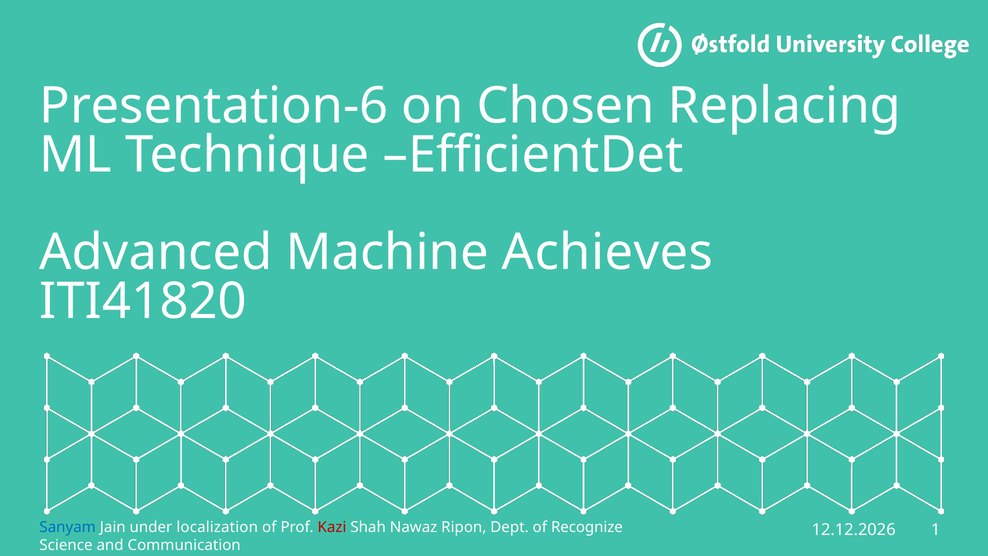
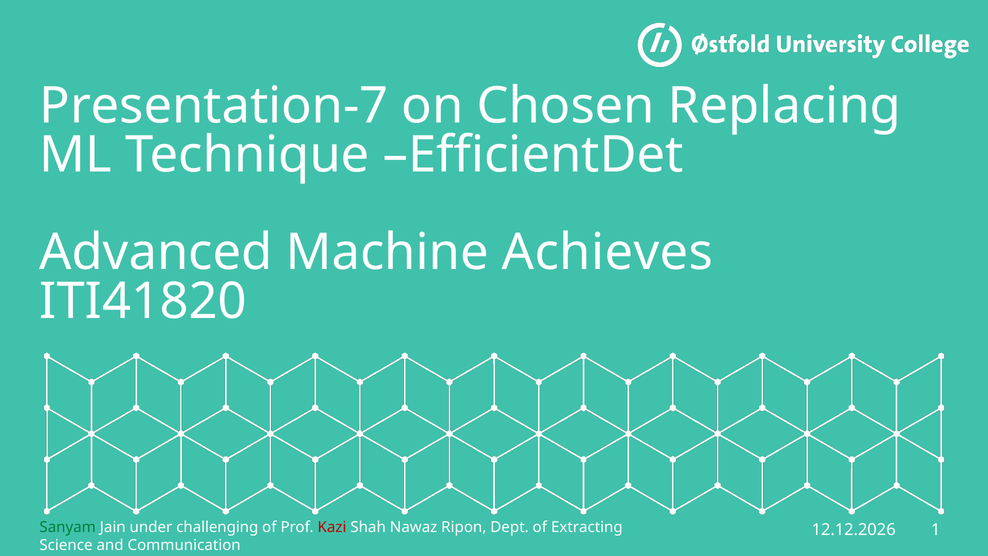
Presentation-6: Presentation-6 -> Presentation-7 (214, 106)
Sanyam colour: blue -> green (68, 527)
localization: localization -> challenging (217, 527)
Recognize: Recognize -> Extracting (587, 527)
